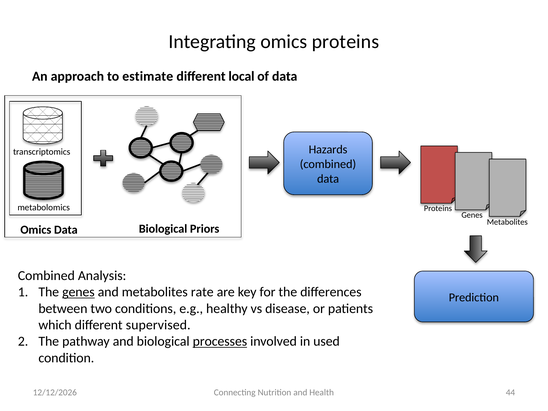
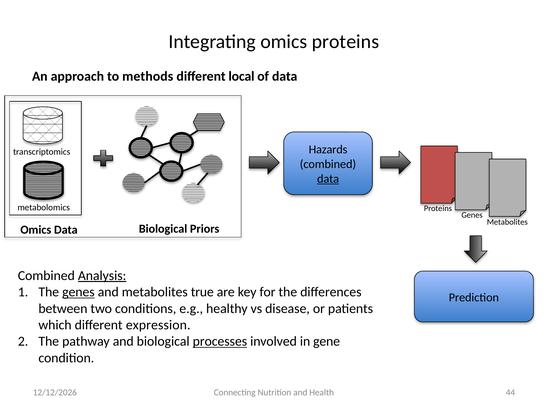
estimate: estimate -> methods (148, 76)
data underline: none -> present (328, 179)
Analysis underline: none -> present (102, 276)
rate: rate -> true (202, 292)
supervised: supervised -> expression (158, 325)
used: used -> gene (327, 341)
